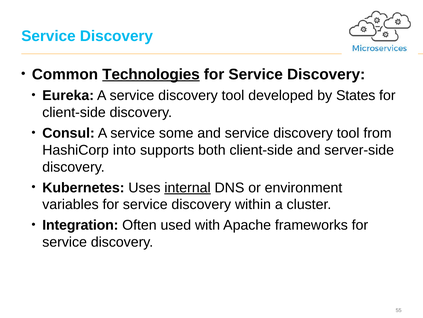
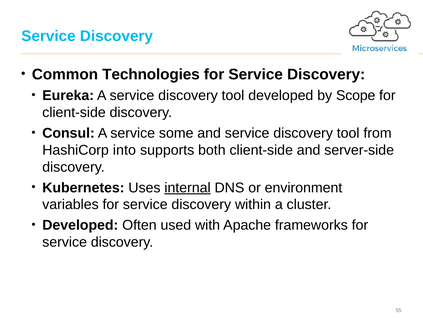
Technologies underline: present -> none (151, 74)
States: States -> Scope (356, 95)
Integration: Integration -> Developed (80, 225)
